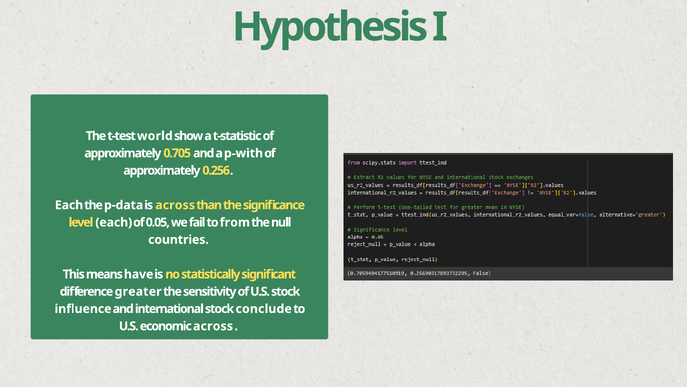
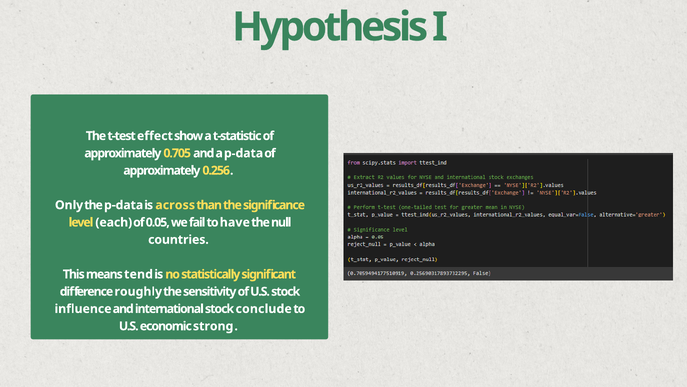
world: world -> effect (155, 136)
a p-with: p-with -> p-data (244, 153)
Each: Each -> Only (69, 205)
from: from -> have (235, 222)
have: have -> tend (139, 274)
greater: greater -> roughly (138, 291)
economic across: across -> strong (213, 326)
